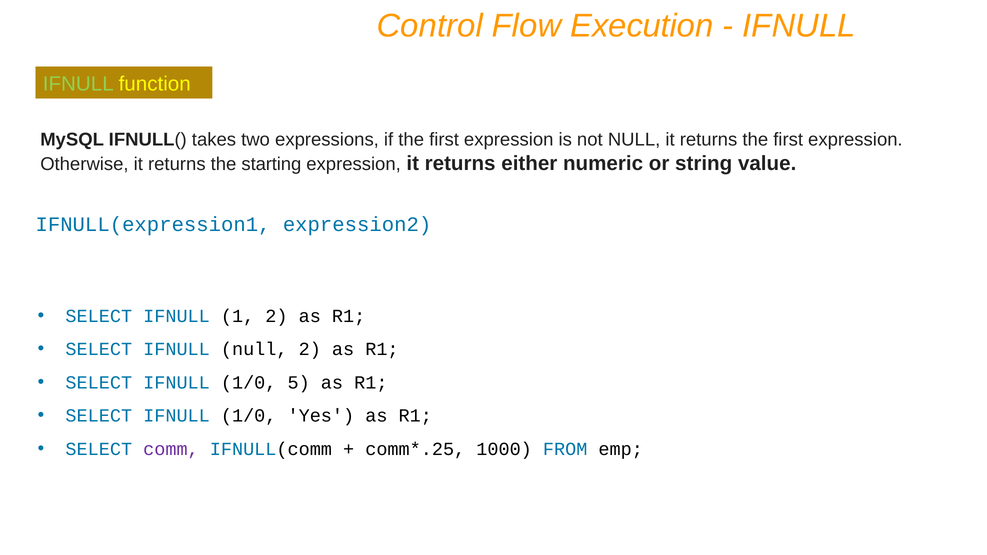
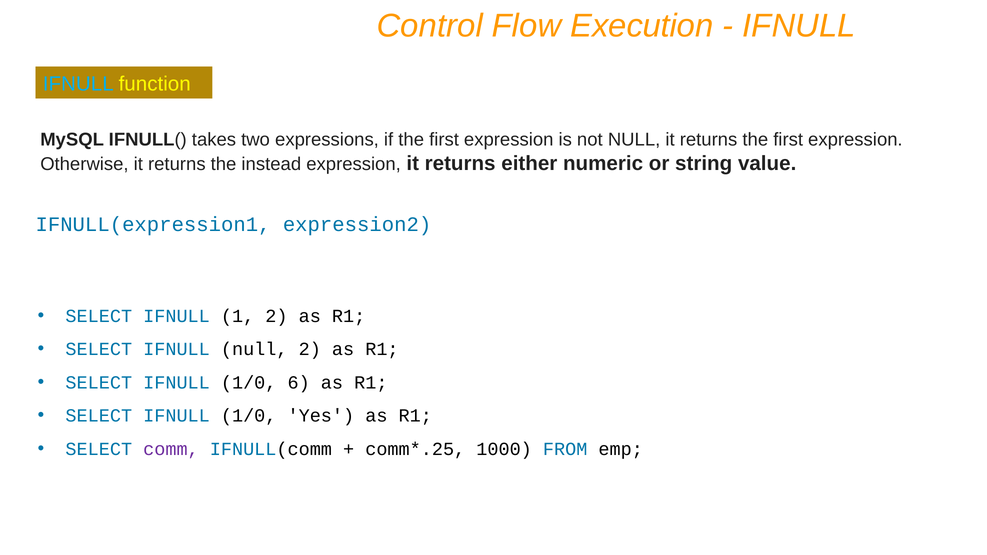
IFNULL colour: light green -> light blue (78, 84)
starting: starting -> instead (271, 164)
5: 5 -> 6 (299, 383)
